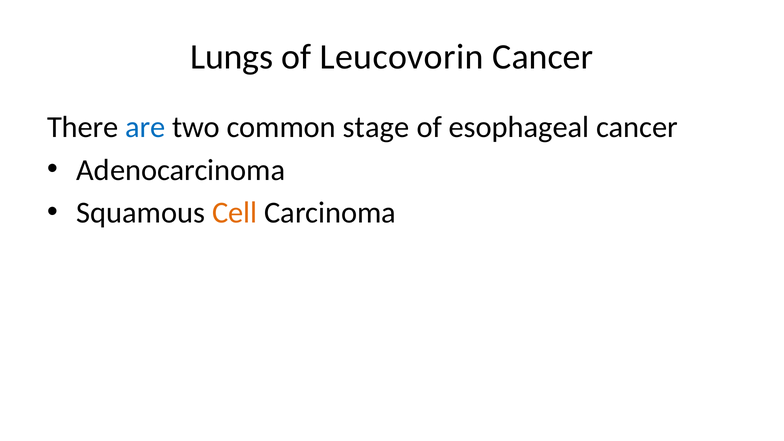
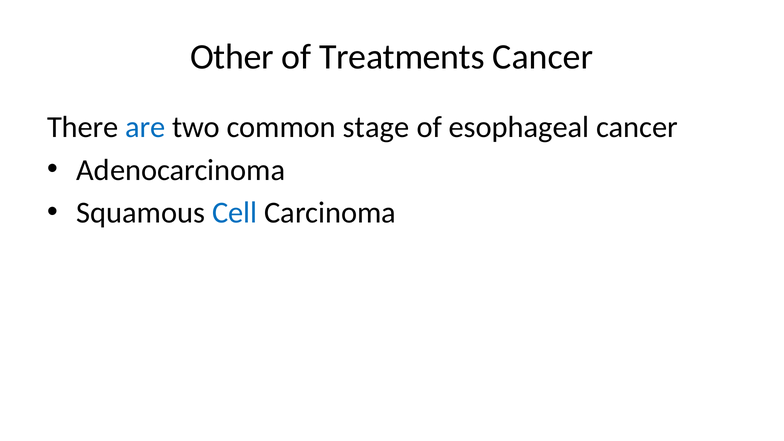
Lungs: Lungs -> Other (232, 57)
Leucovorin: Leucovorin -> Treatments (402, 57)
Cell colour: orange -> blue (235, 213)
